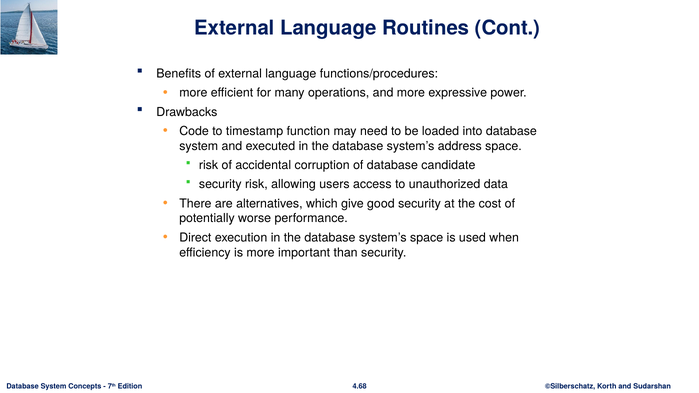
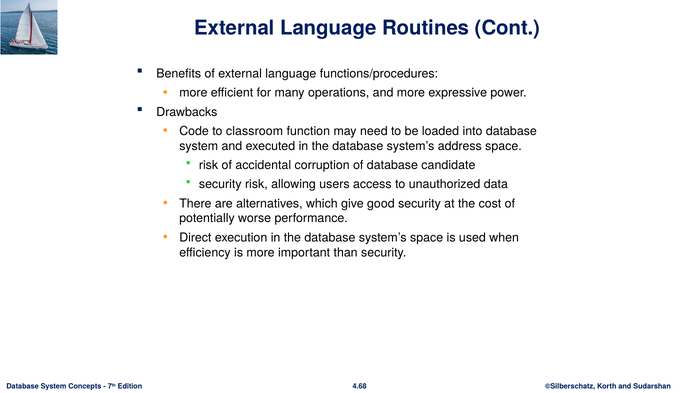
timestamp: timestamp -> classroom (255, 131)
